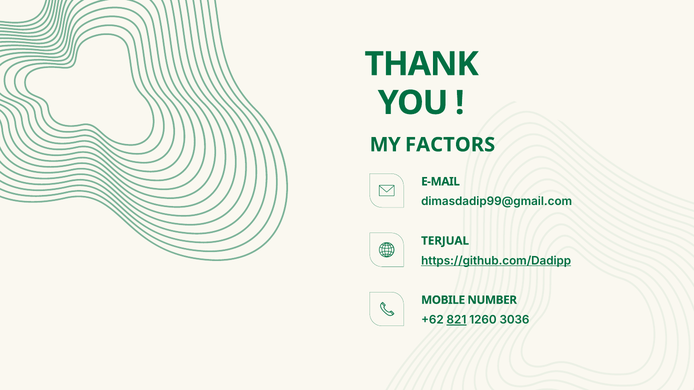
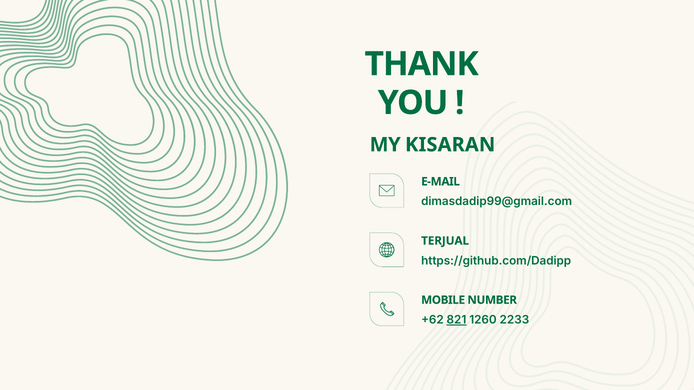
FACTORS: FACTORS -> KISARAN (450, 145)
https://github.com/Dadipp underline: present -> none (496, 261)
3036: 3036 -> 2233 (514, 320)
